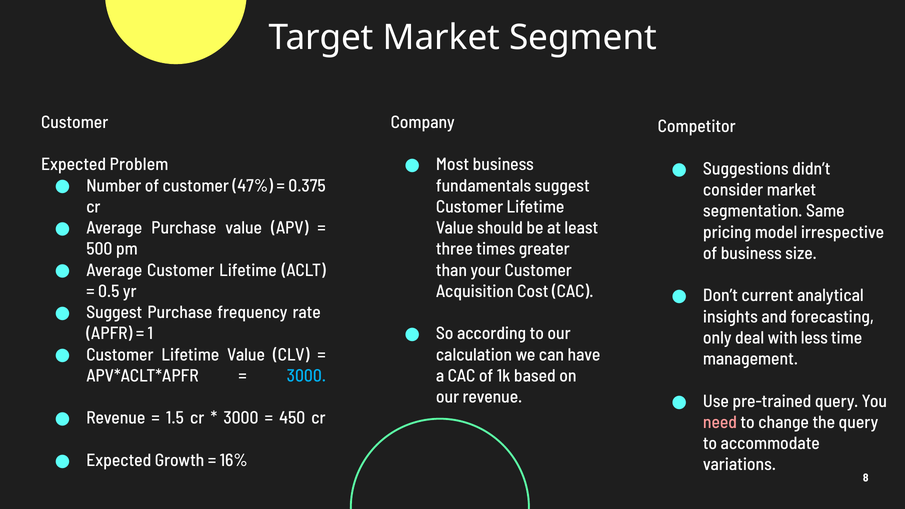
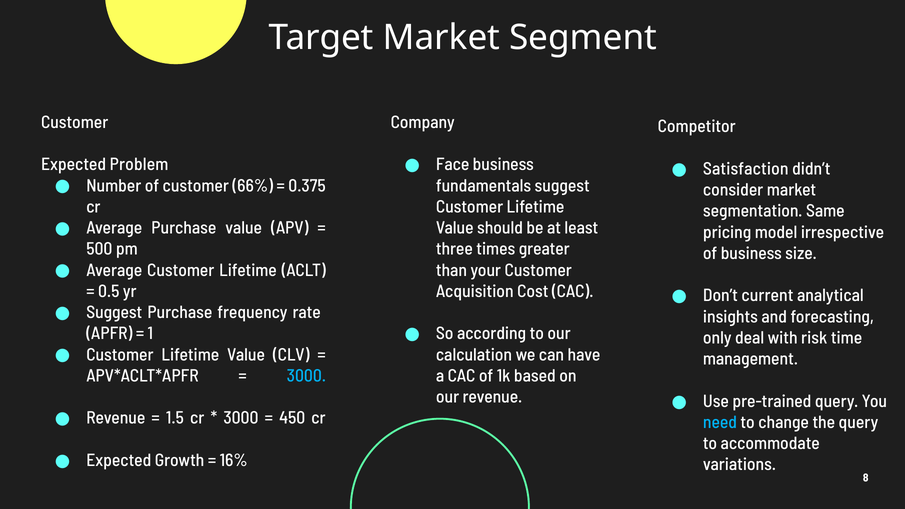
Most: Most -> Face (453, 165)
Suggestions: Suggestions -> Satisfaction (746, 169)
47%: 47% -> 66% (253, 186)
less: less -> risk (814, 338)
need colour: pink -> light blue (720, 422)
